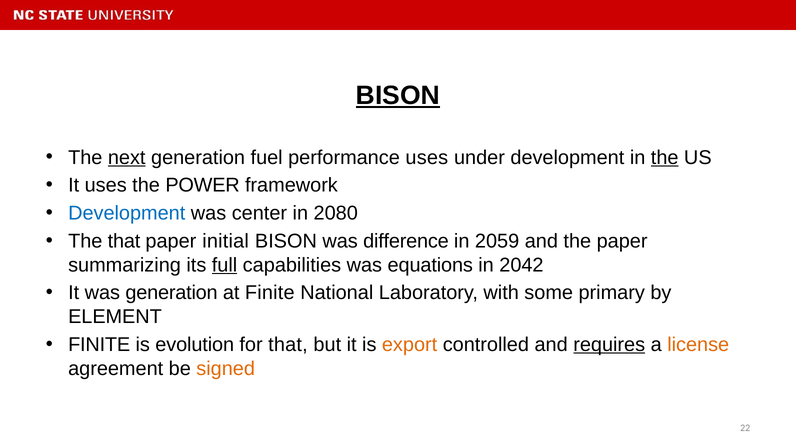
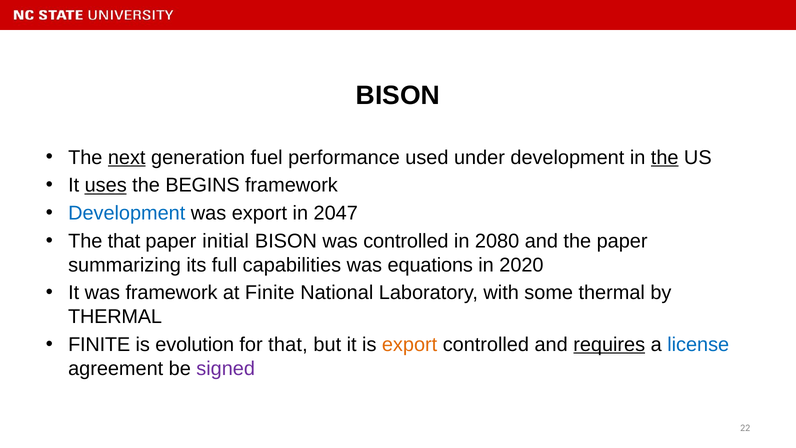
BISON underline: present -> none (398, 95)
performance uses: uses -> used (427, 157)
uses underline: none -> present (106, 185)
POWER: POWER -> BEGINS (203, 185)
was center: center -> export (259, 213)
2080: 2080 -> 2047 (336, 213)
was difference: difference -> controlled (406, 241)
2059: 2059 -> 2080 (497, 241)
full underline: present -> none (225, 265)
2042: 2042 -> 2020 (521, 265)
was generation: generation -> framework (172, 293)
some primary: primary -> thermal (612, 293)
ELEMENT: ELEMENT -> THERMAL (115, 317)
license colour: orange -> blue (698, 344)
signed colour: orange -> purple (226, 368)
